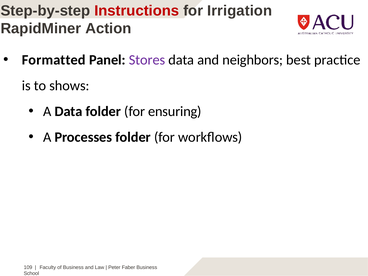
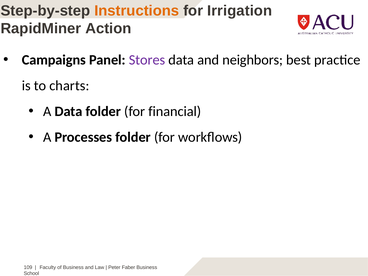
Instructions colour: red -> orange (137, 11)
Formatted: Formatted -> Campaigns (54, 60)
shows: shows -> charts (69, 86)
ensuring: ensuring -> financial (175, 111)
